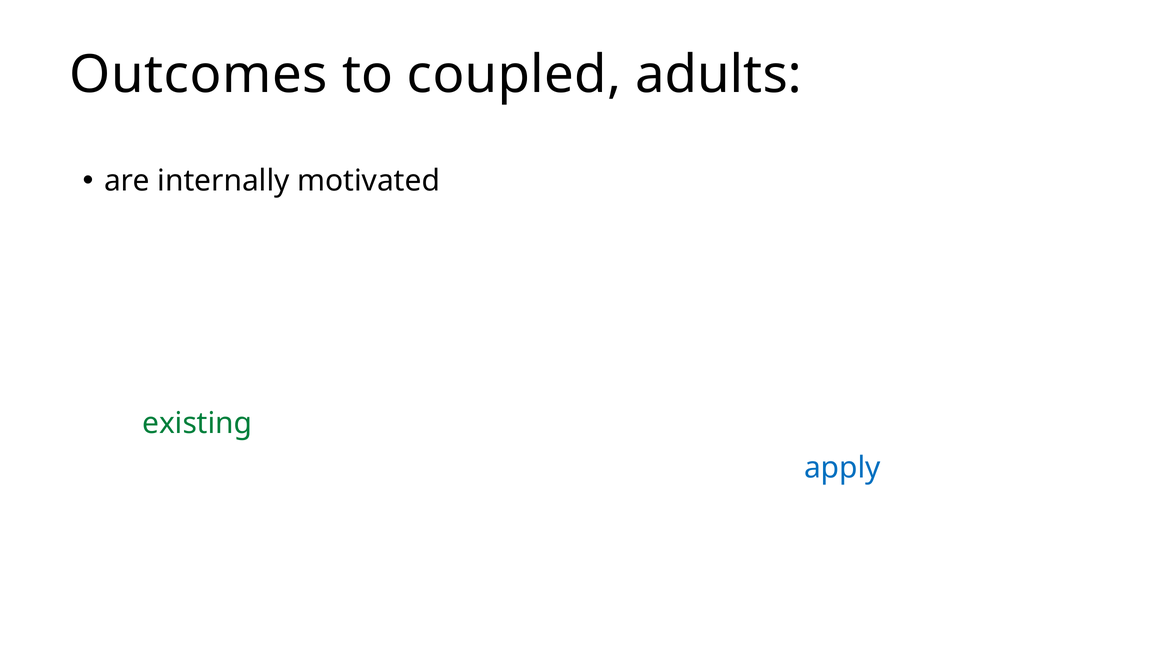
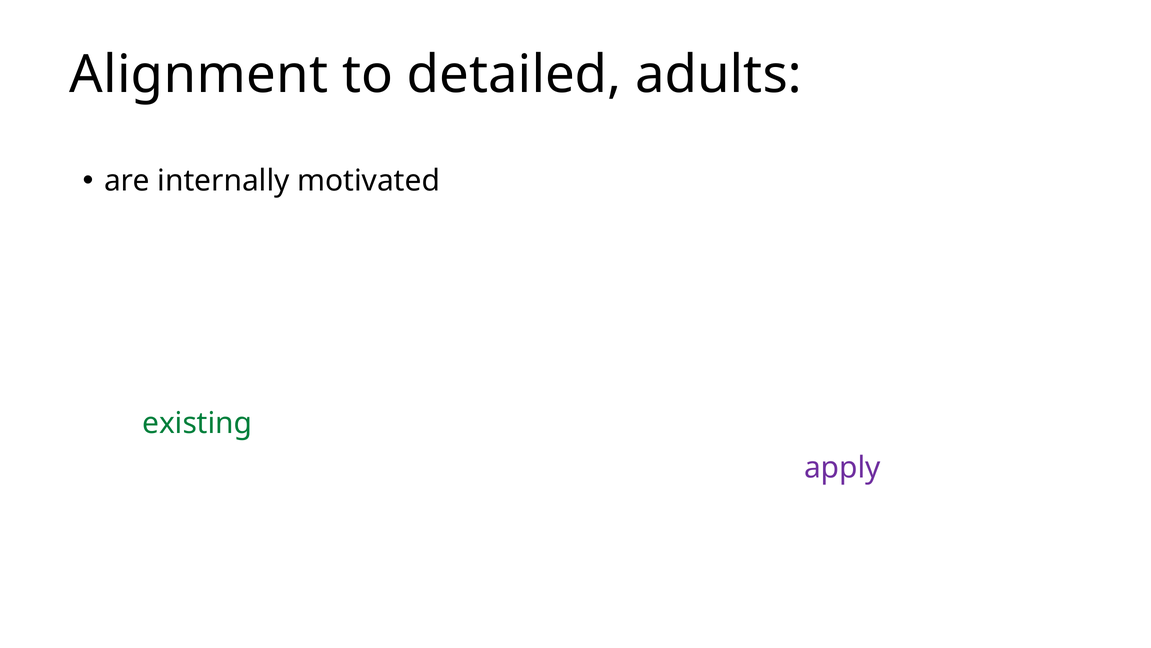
Outcomes: Outcomes -> Alignment (199, 75)
coupled: coupled -> detailed (514, 75)
apply colour: blue -> purple (842, 467)
